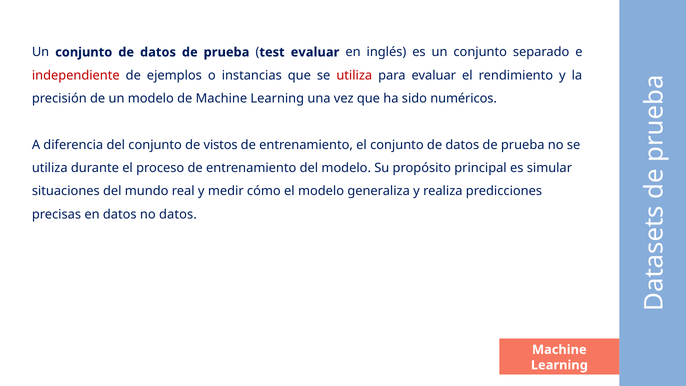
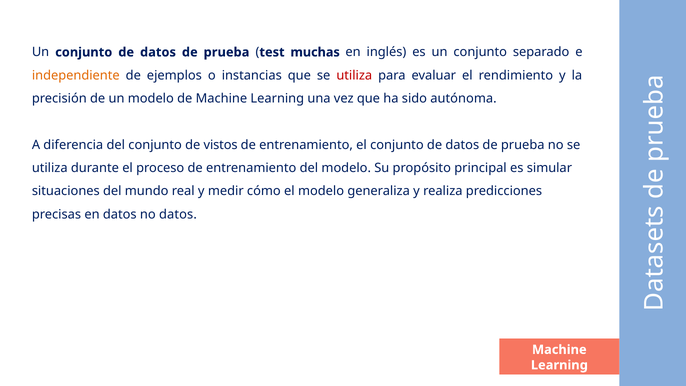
test evaluar: evaluar -> muchas (315, 52)
independiente colour: red -> orange (76, 75)
numéricos: numéricos -> autónoma (463, 99)
